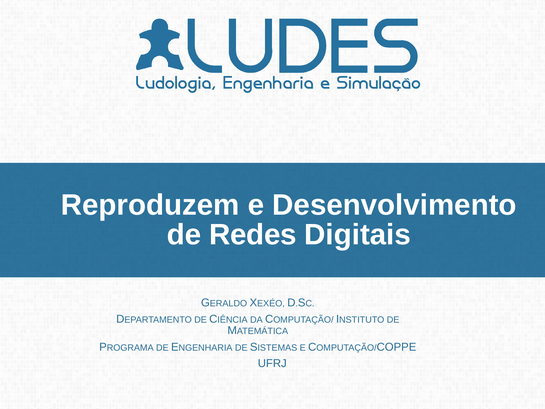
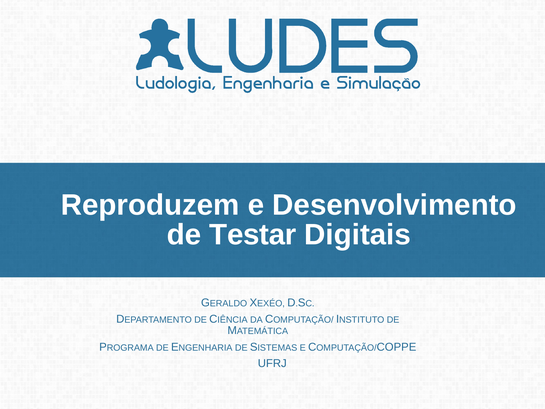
Redes: Redes -> Testar (253, 235)
